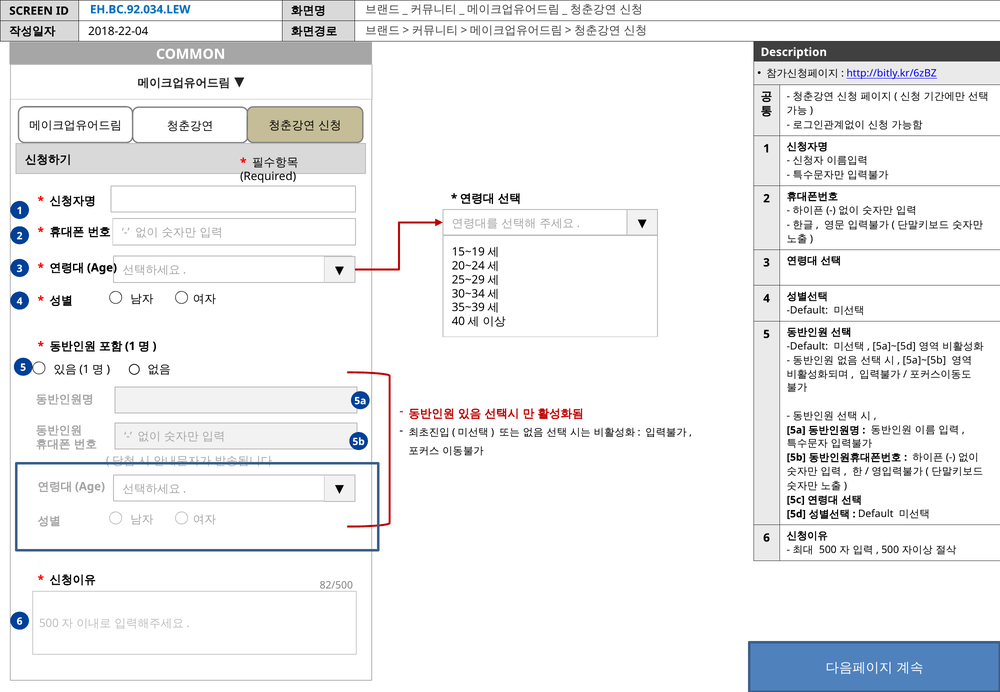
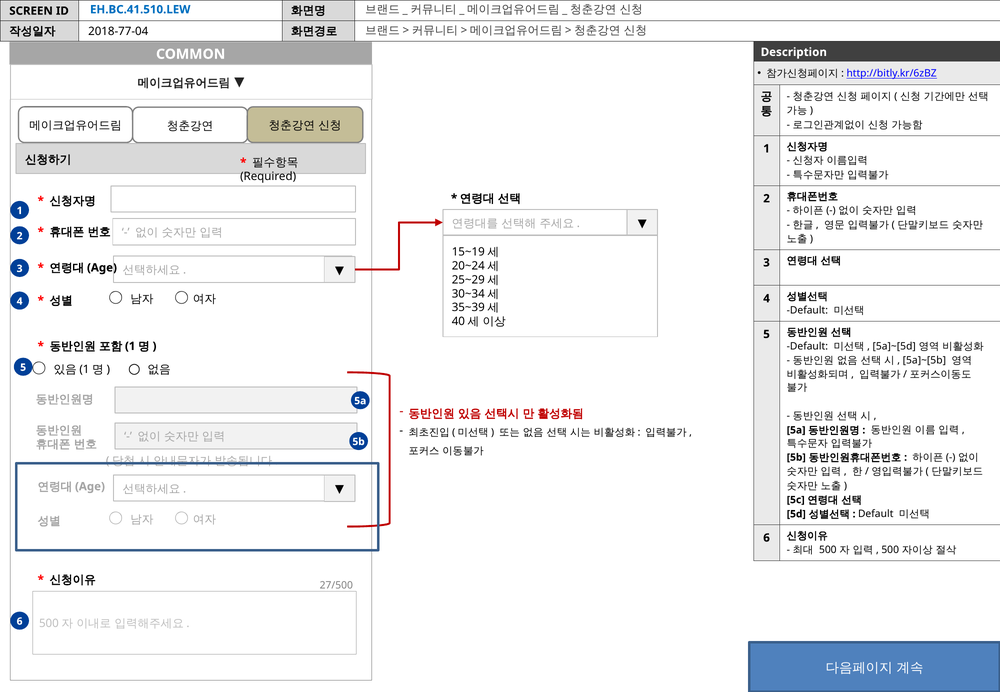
EH.BC.92.034.LEW: EH.BC.92.034.LEW -> EH.BC.41.510.LEW (140, 10)
2018-22-04: 2018-22-04 -> 2018-77-04 (118, 32)
82/500: 82/500 -> 27/500 (336, 585)
